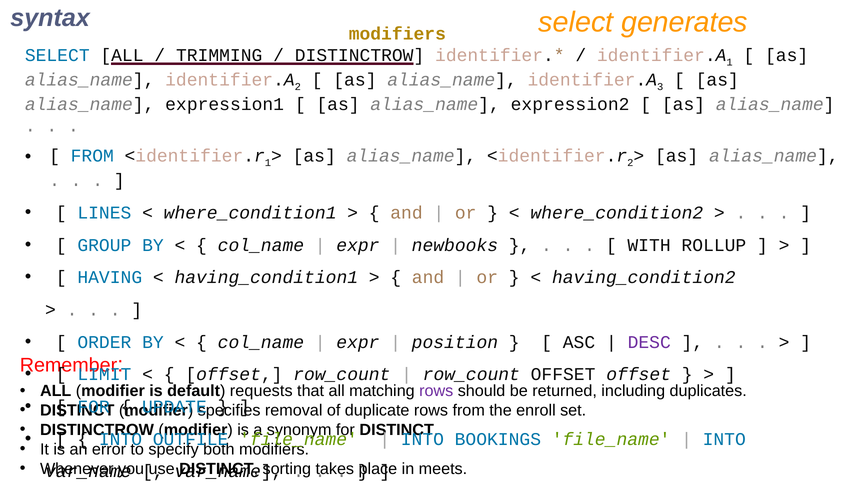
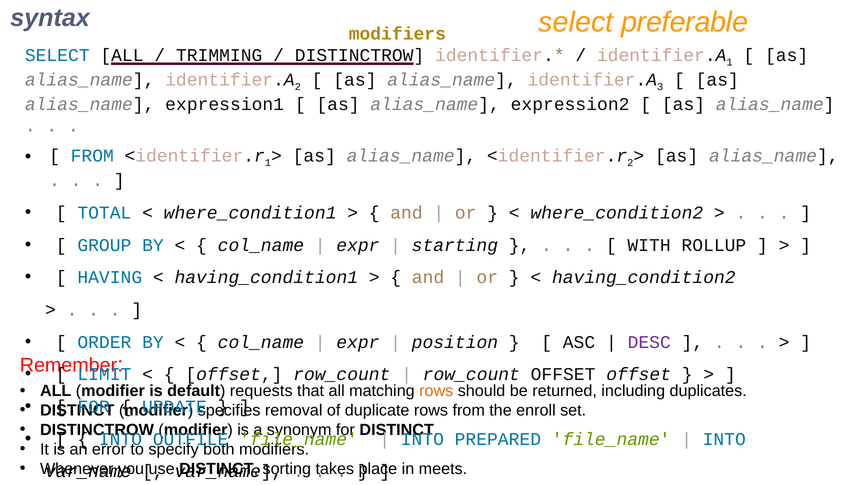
generates: generates -> preferable (685, 22)
LINES: LINES -> TOTAL (104, 213)
newbooks: newbooks -> starting (455, 245)
rows colour: purple -> orange (436, 391)
BOOKINGS: BOOKINGS -> PREPARED (498, 439)
